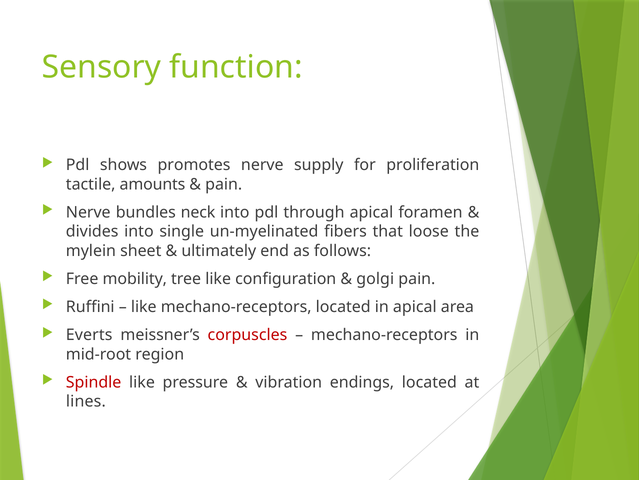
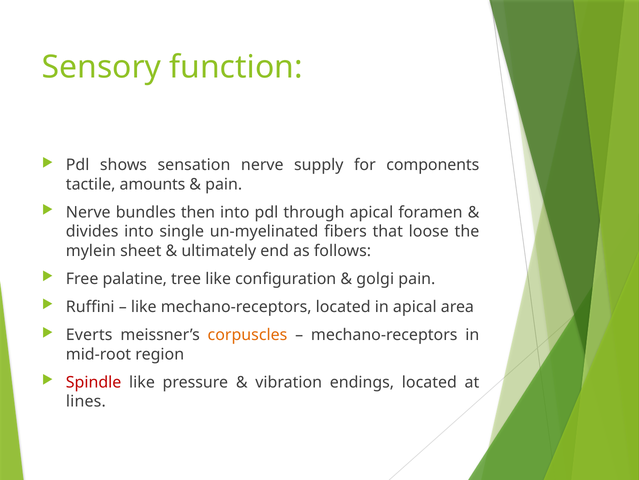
promotes: promotes -> sensation (194, 165)
proliferation: proliferation -> components (433, 165)
neck: neck -> then (198, 212)
mobility: mobility -> palatine (135, 279)
corpuscles colour: red -> orange (247, 335)
